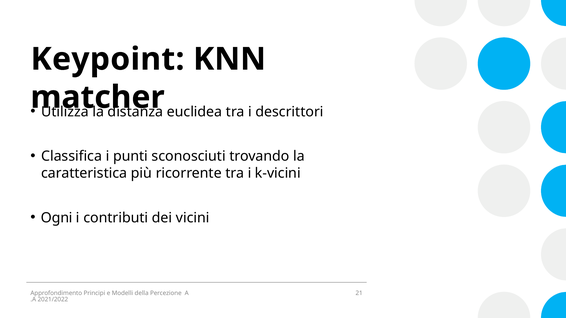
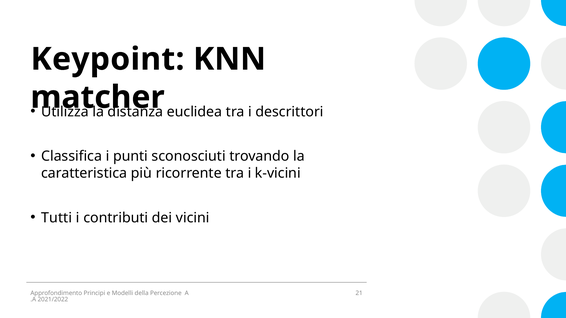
Ogni: Ogni -> Tutti (57, 218)
